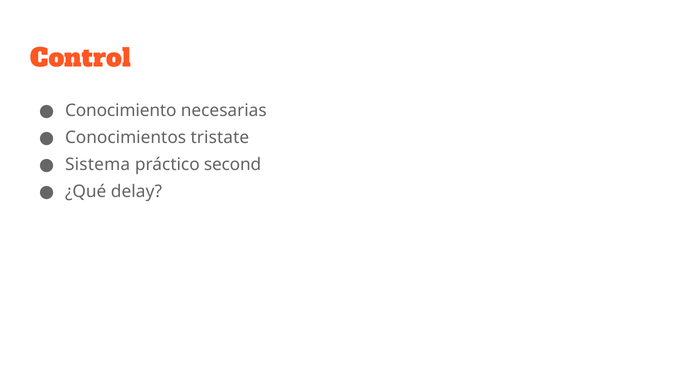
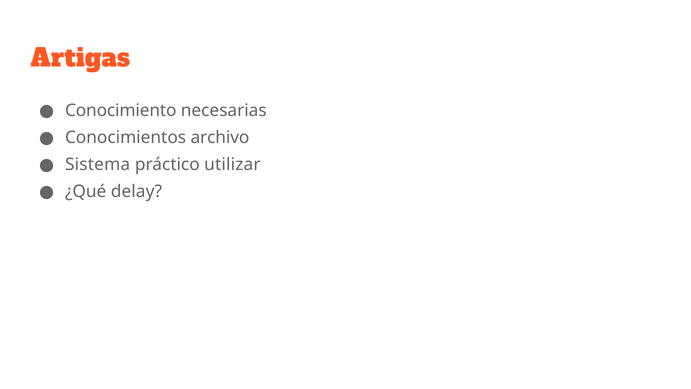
Control: Control -> Artigas (81, 58)
tristate: tristate -> archivo (220, 137)
second: second -> utilizar (232, 164)
